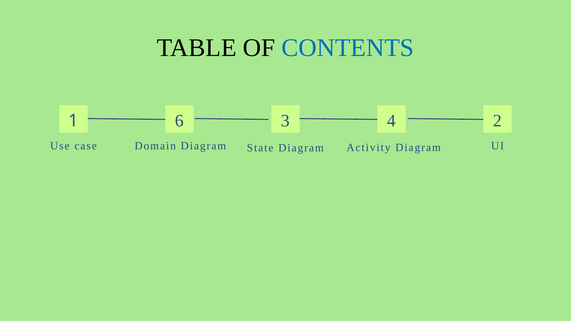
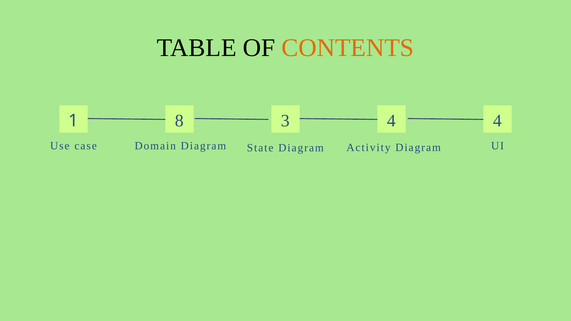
CONTENTS colour: blue -> orange (348, 48)
6: 6 -> 8 (179, 121)
4 2: 2 -> 4 (497, 121)
